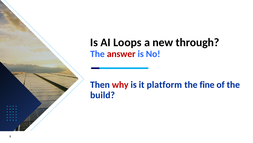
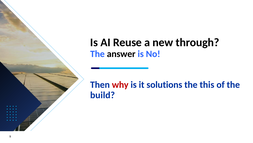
Loops: Loops -> Reuse (127, 42)
answer colour: red -> black (121, 54)
platform: platform -> solutions (164, 84)
fine: fine -> this (207, 84)
